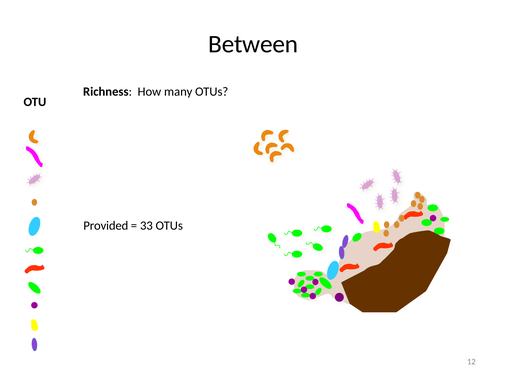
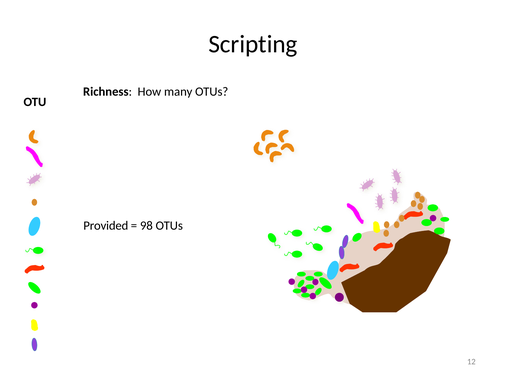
Between: Between -> Scripting (253, 44)
33: 33 -> 98 (146, 226)
